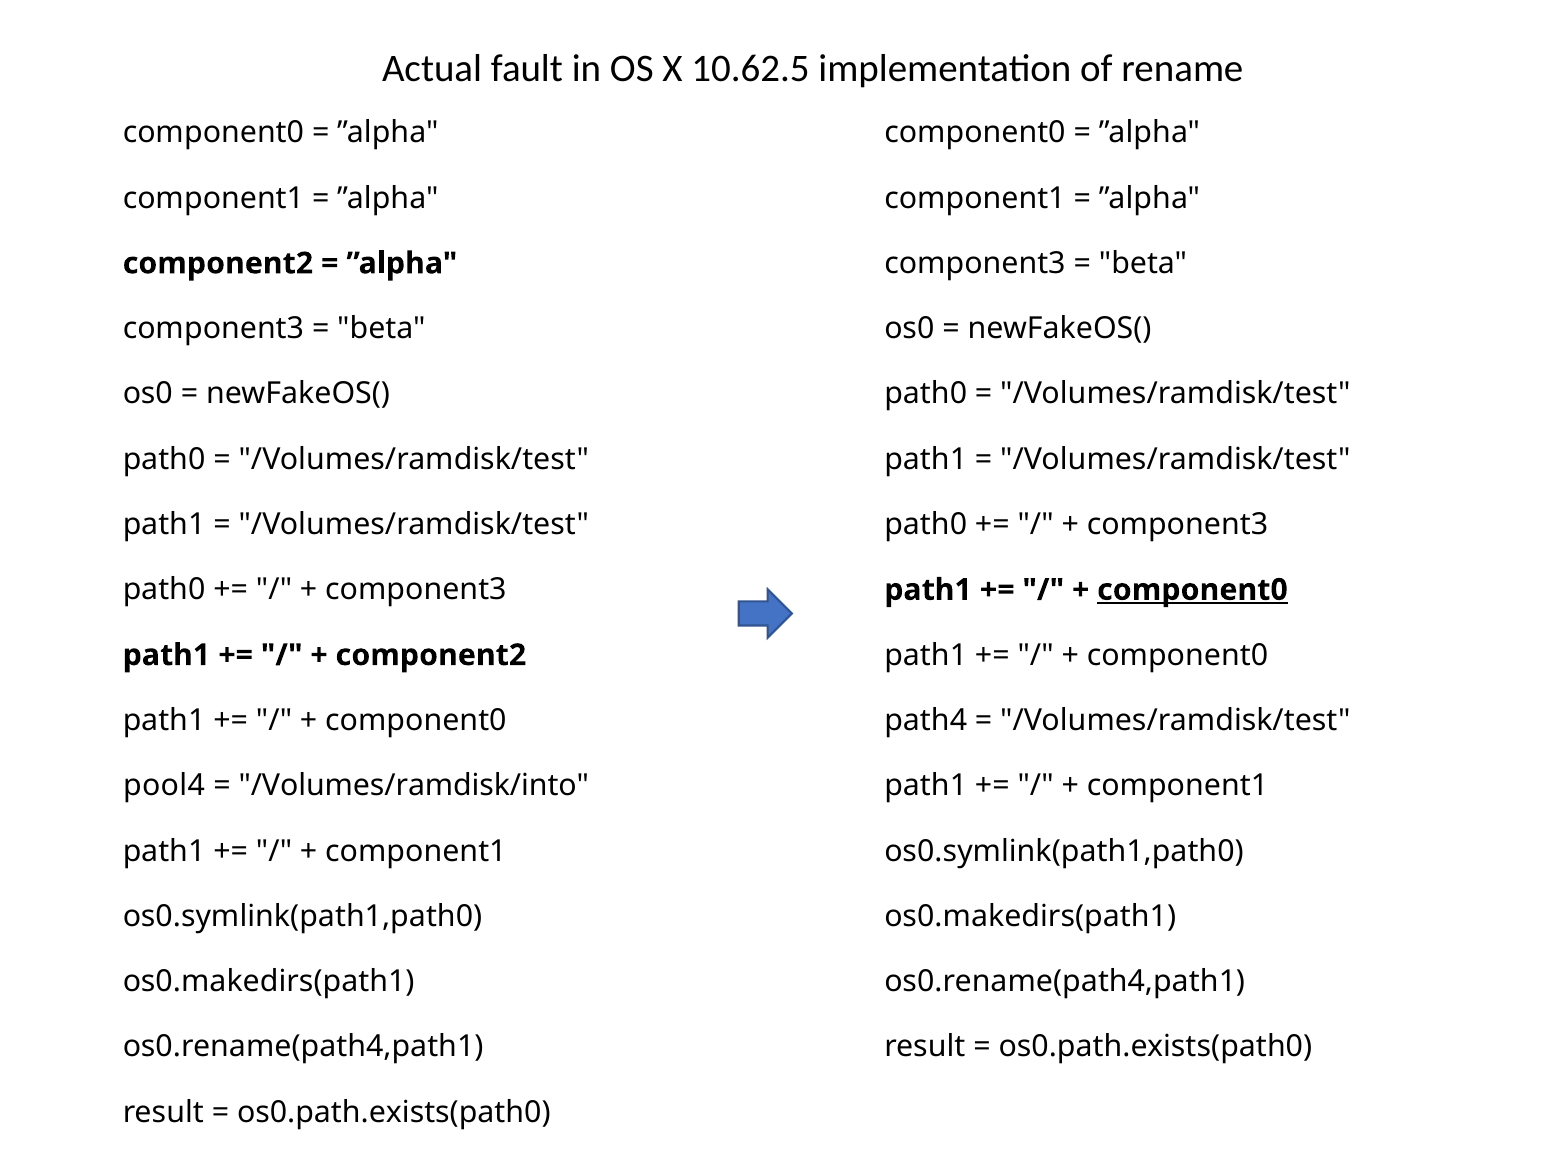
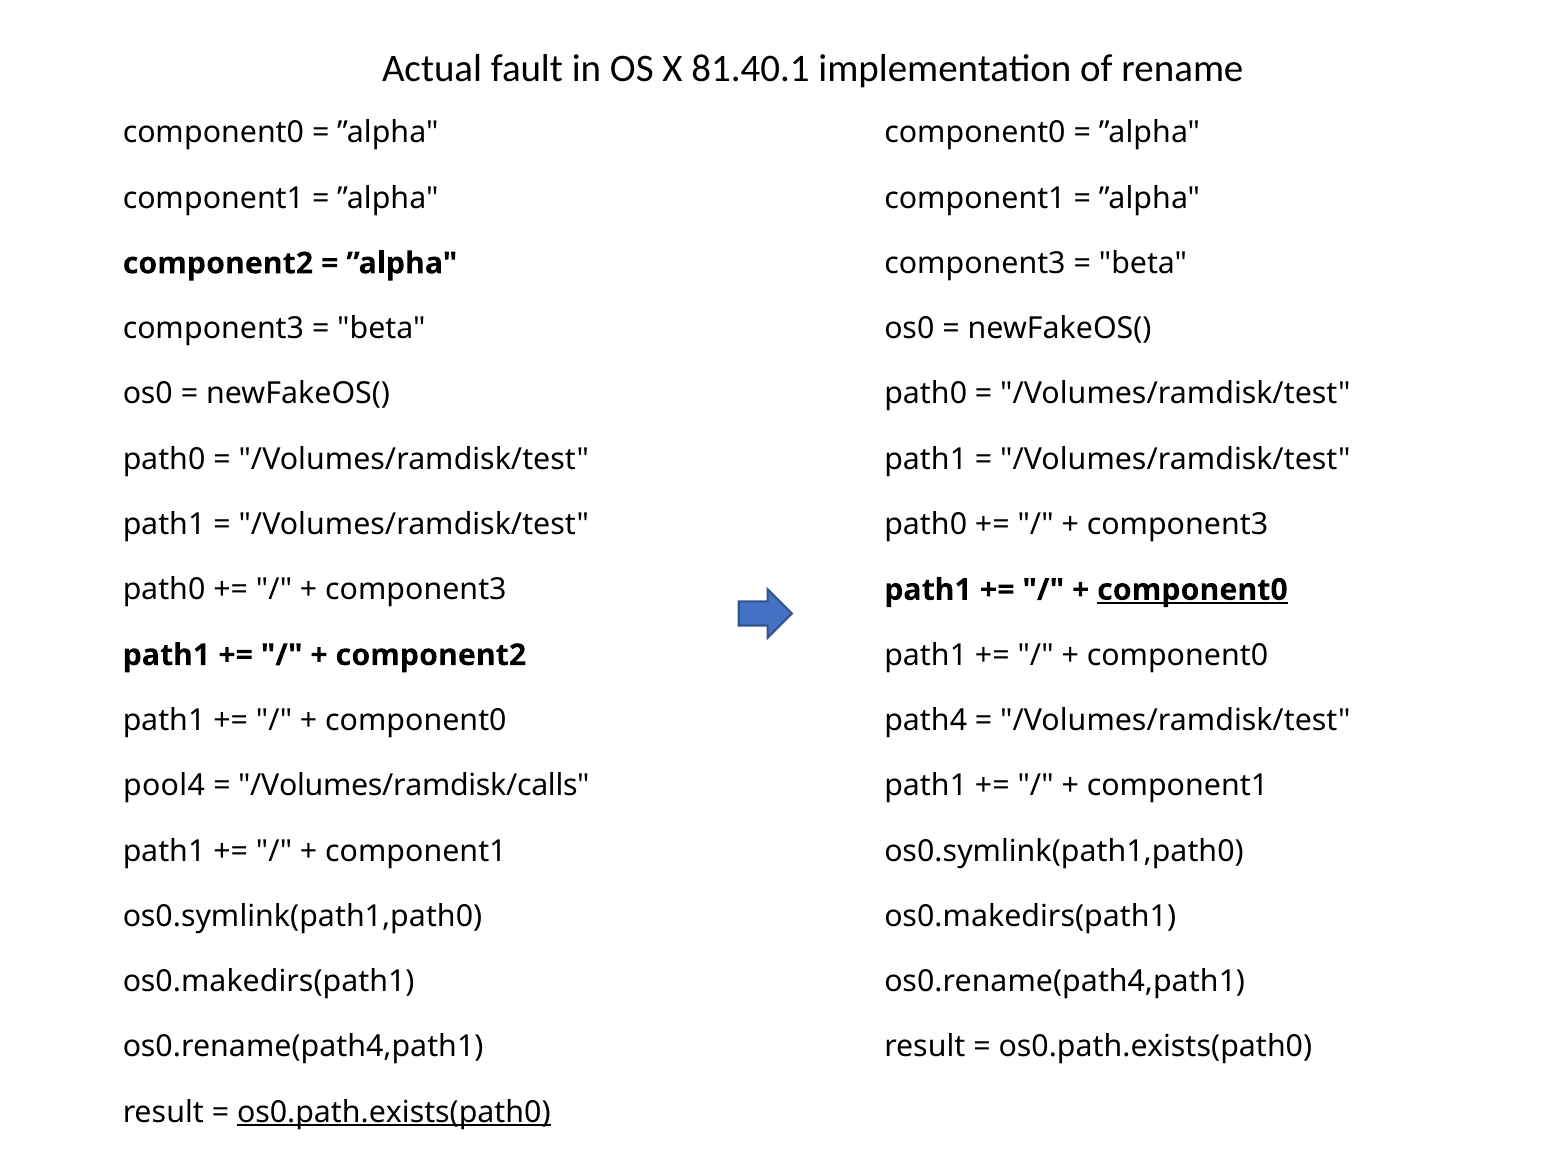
10.62.5: 10.62.5 -> 81.40.1 (751, 68)
/Volumes/ramdisk/into: /Volumes/ramdisk/into -> /Volumes/ramdisk/calls (414, 786)
os0.path.exists(path0 underline: none -> present (394, 1112)
